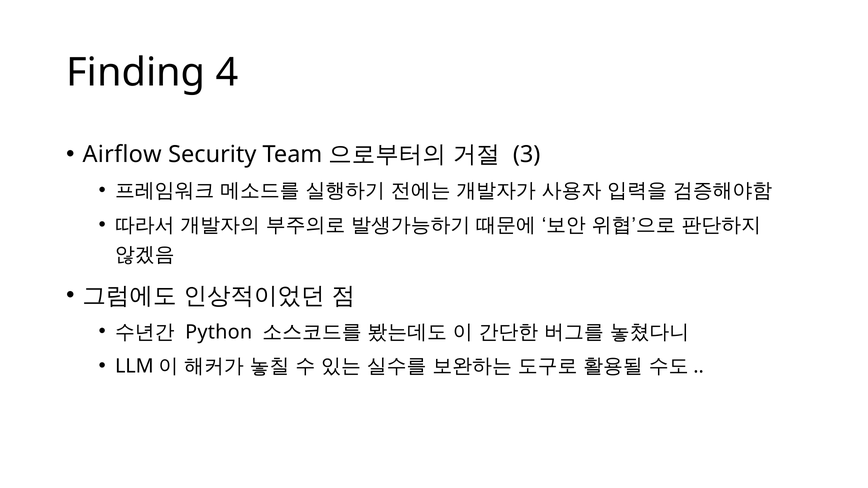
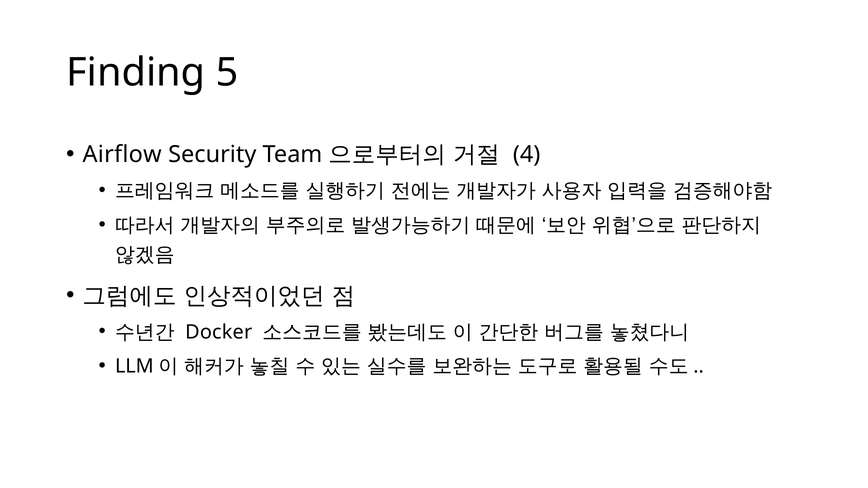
4: 4 -> 5 (227, 73)
3: 3 -> 4 (527, 155)
Python: Python -> Docker (219, 332)
